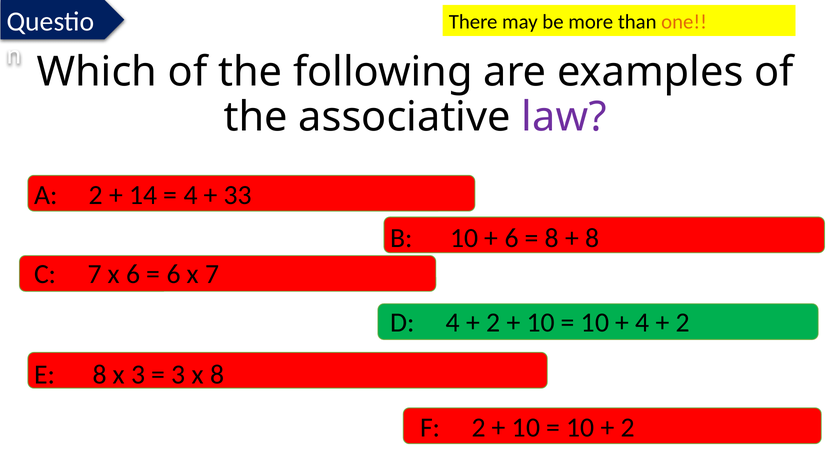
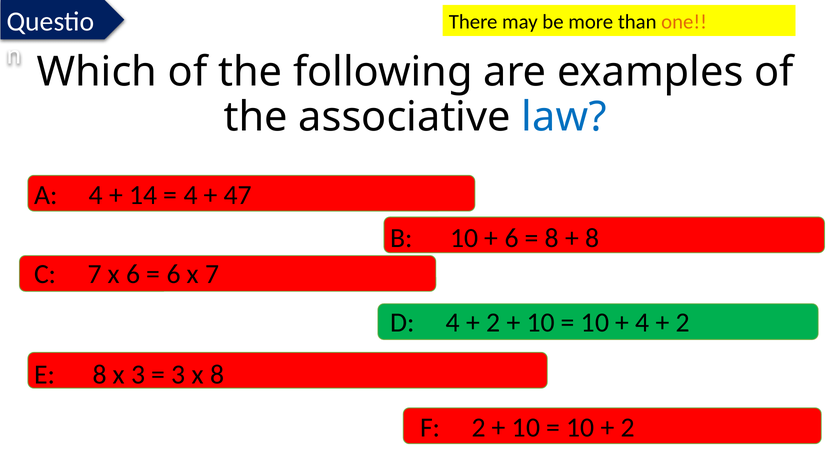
law colour: purple -> blue (564, 117)
A 2: 2 -> 4 (96, 195)
33: 33 -> 47 (238, 195)
